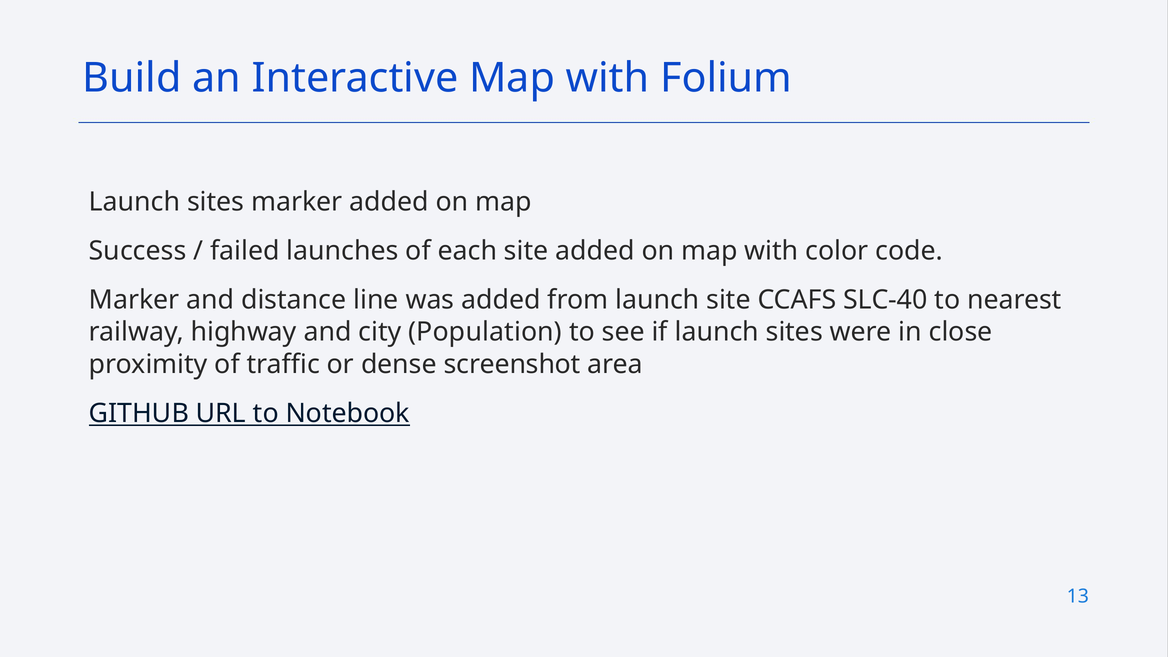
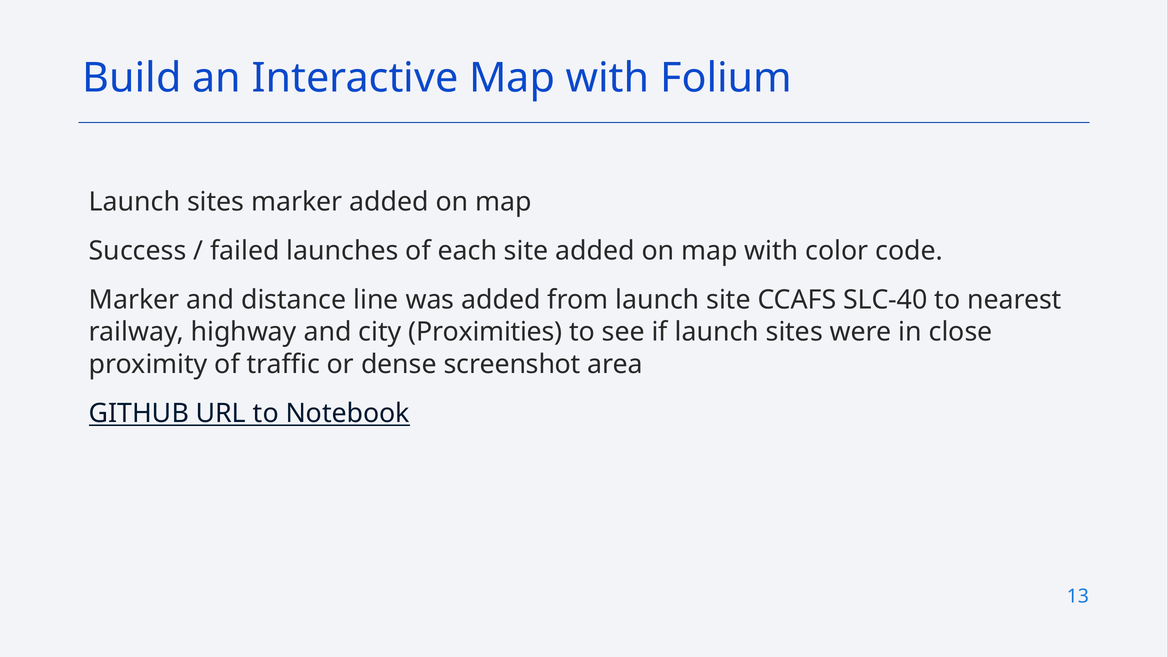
Population: Population -> Proximities (485, 332)
